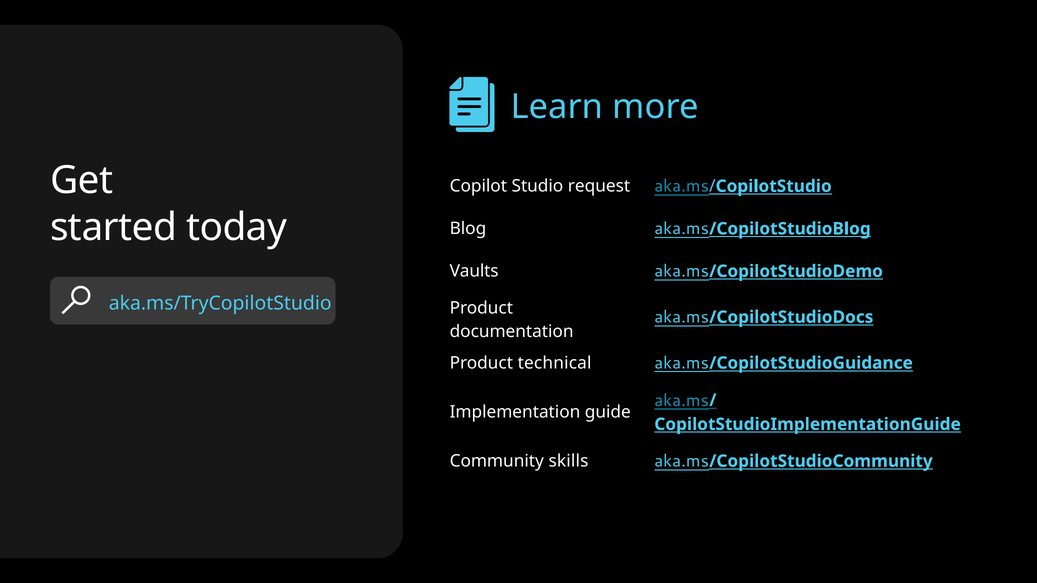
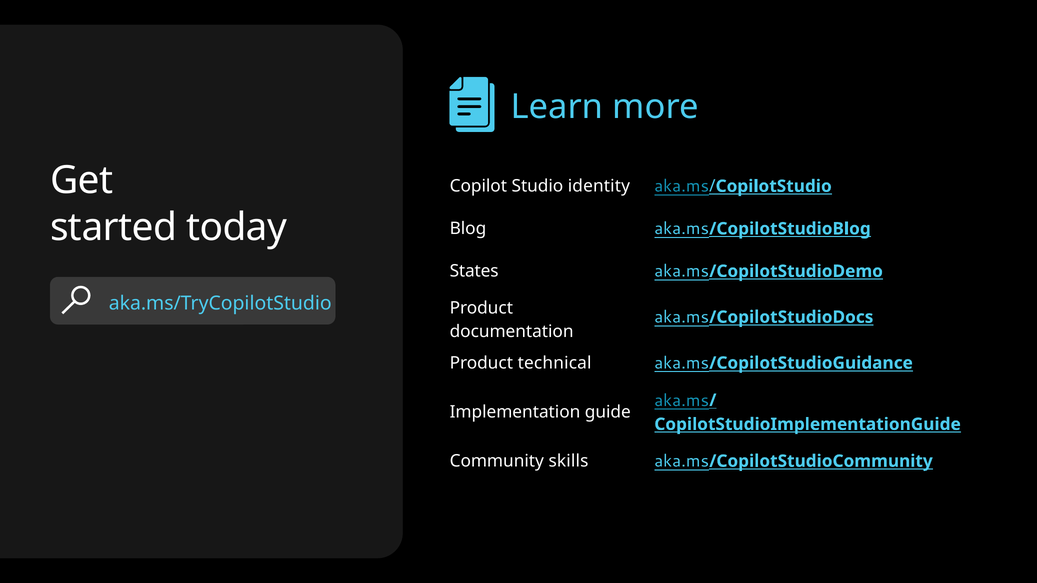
request: request -> identity (599, 186)
Vaults: Vaults -> States (474, 271)
